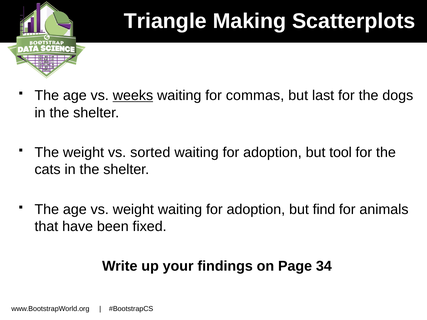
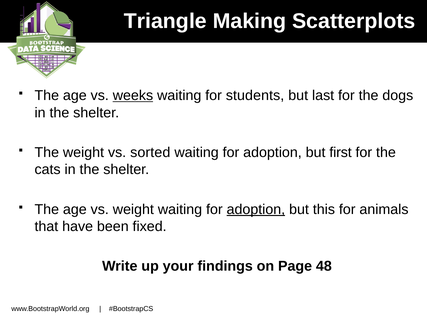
commas: commas -> students (255, 96)
tool: tool -> first (341, 153)
adoption underline: none -> present (256, 210)
find: find -> this (324, 210)
34: 34 -> 48 (324, 266)
